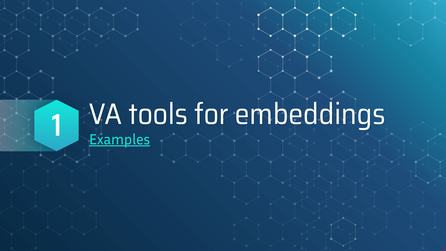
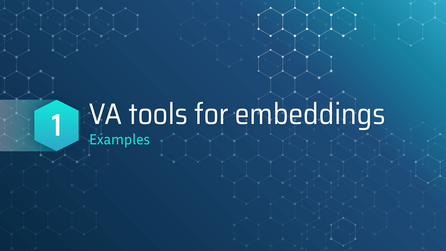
Examples underline: present -> none (119, 139)
